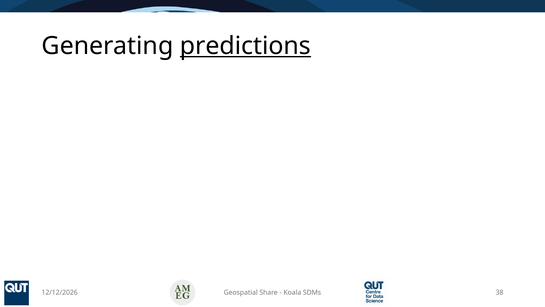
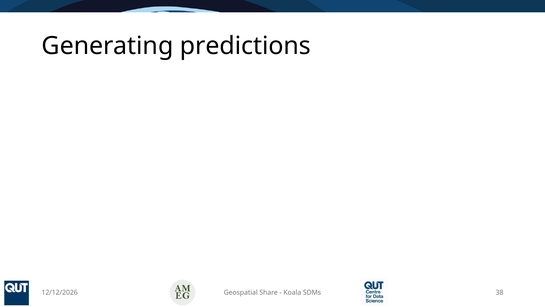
predictions underline: present -> none (245, 46)
